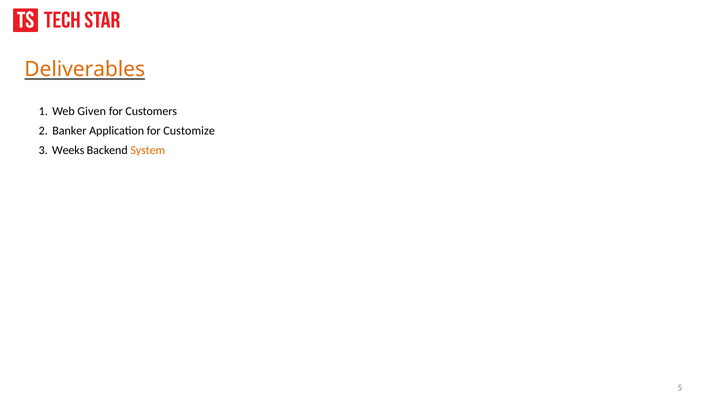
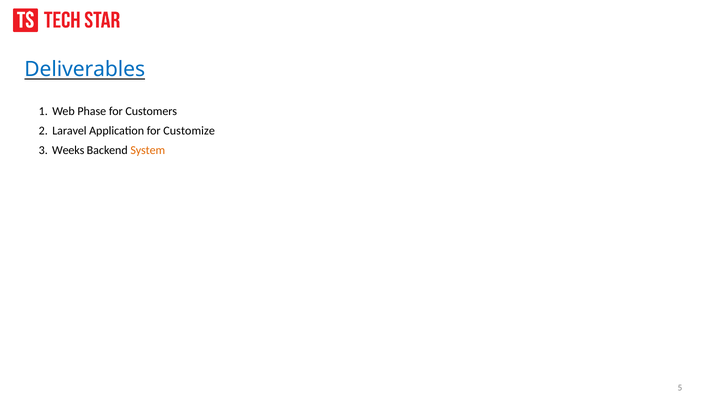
Deliverables colour: orange -> blue (85, 69)
Given: Given -> Phase (92, 111)
Banker: Banker -> Laravel (69, 131)
